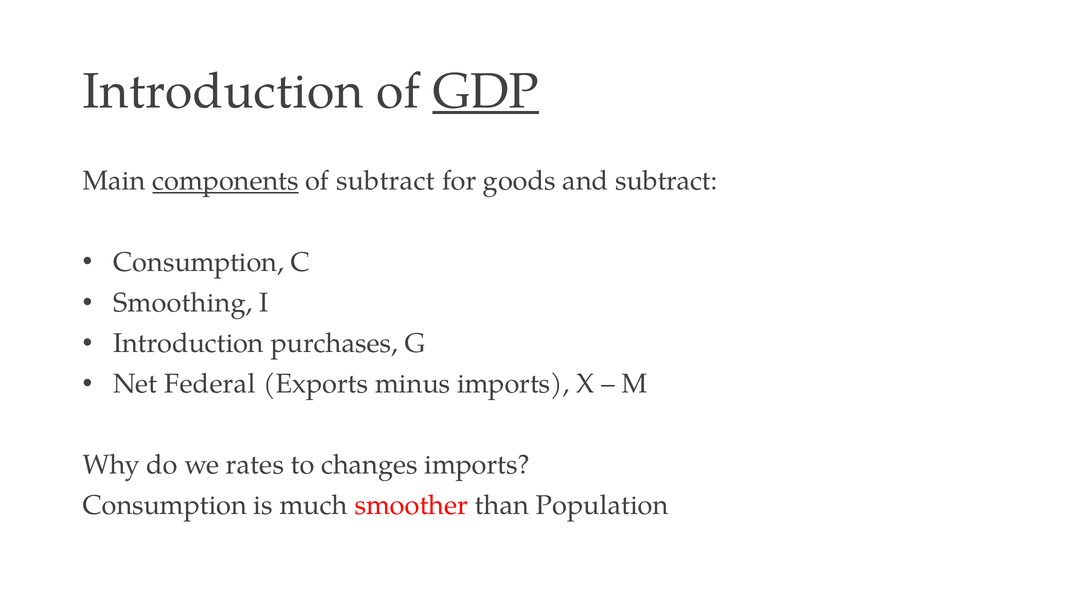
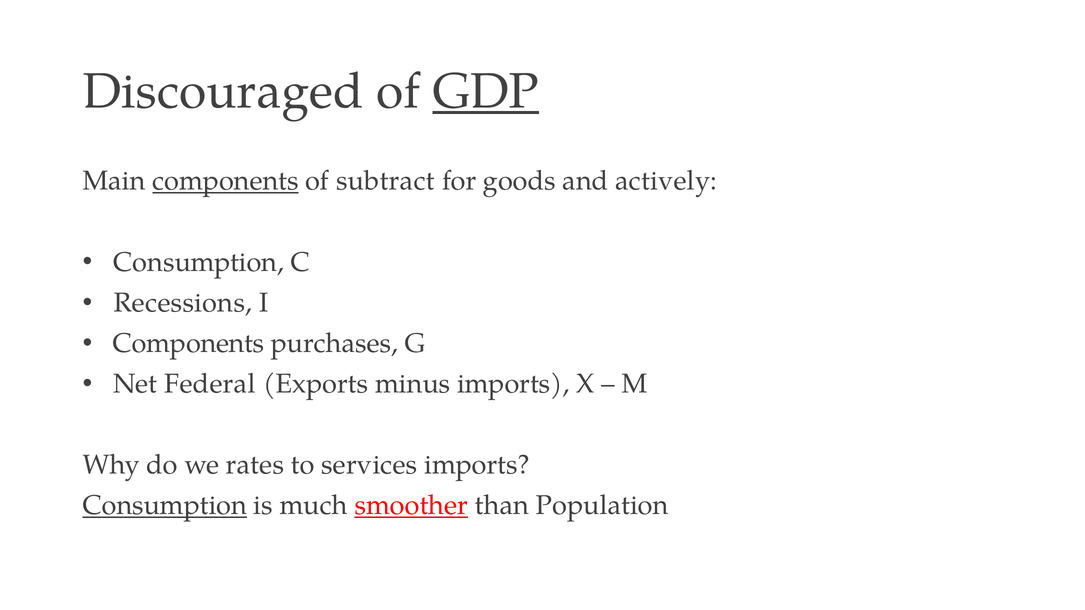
Introduction: Introduction -> Discouraged (223, 91)
and subtract: subtract -> actively (666, 181)
Smoothing: Smoothing -> Recessions (183, 303)
Introduction: Introduction -> Components (189, 343)
changes: changes -> services (369, 465)
Consumption underline: none -> present (165, 506)
smoother underline: none -> present (411, 506)
